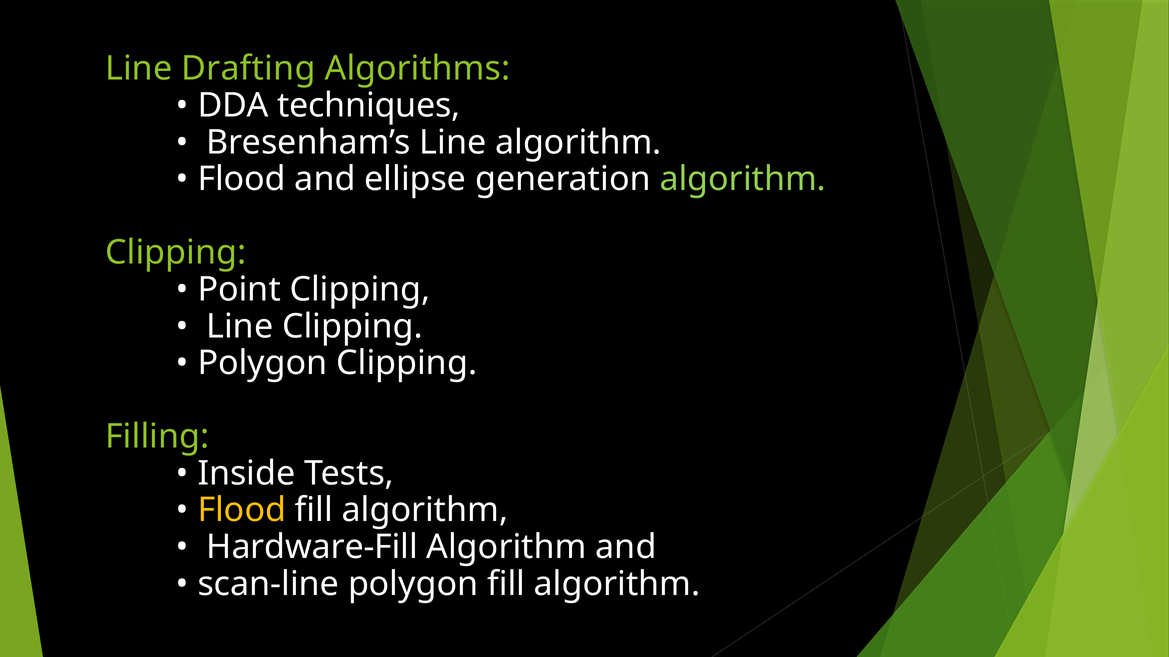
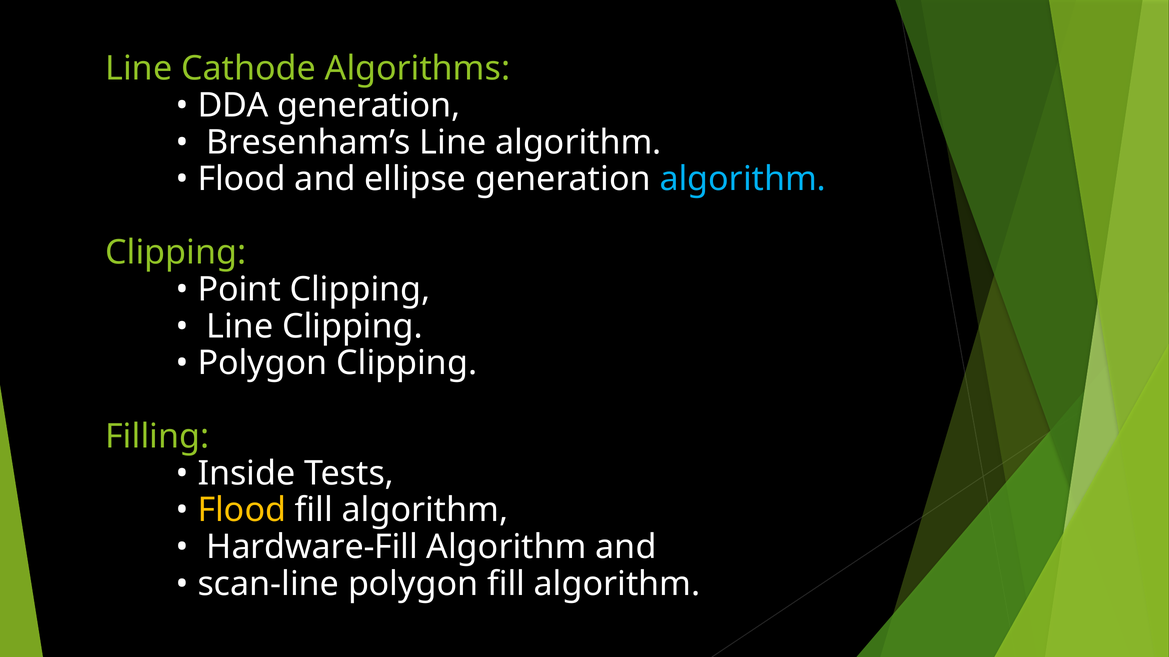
Drafting: Drafting -> Cathode (248, 69)
DDA techniques: techniques -> generation (369, 106)
algorithm colour: light green -> light blue (743, 179)
